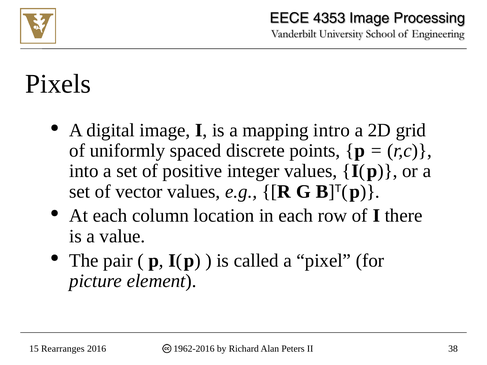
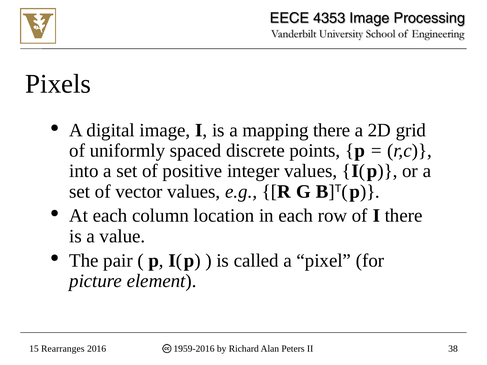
mapping intro: intro -> there (332, 130)
1962-2016: 1962-2016 -> 1959-2016 (194, 349)
